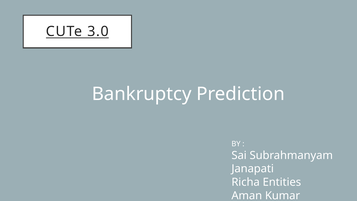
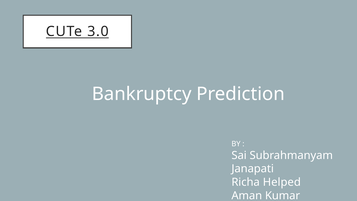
Entities: Entities -> Helped (282, 182)
